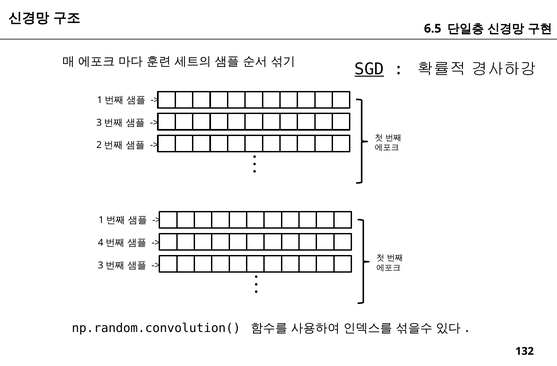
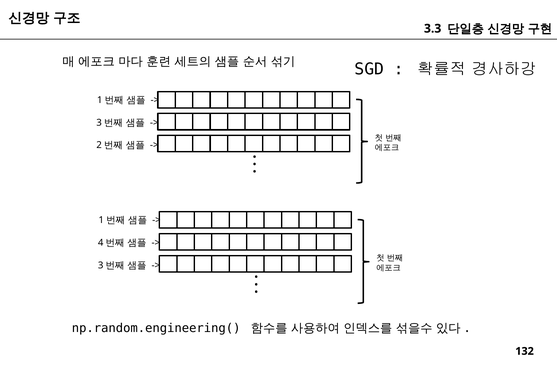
6.5: 6.5 -> 3.3 (433, 29)
SGD underline: present -> none (369, 69)
np.random.convolution(: np.random.convolution( -> np.random.engineering( (156, 328)
